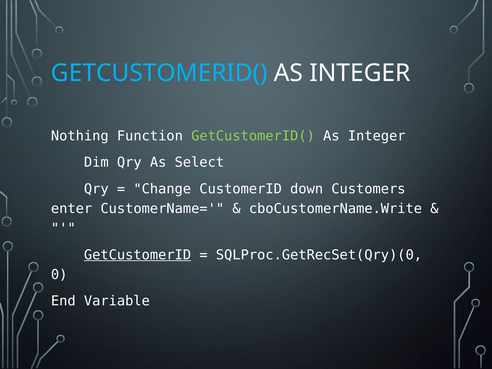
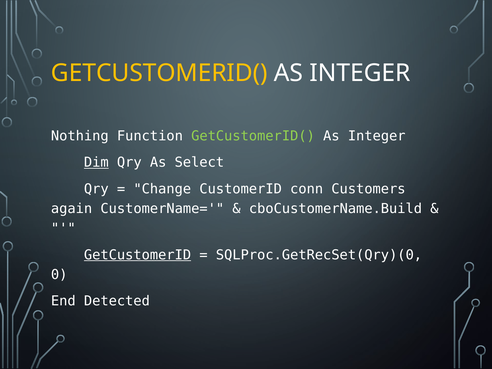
GETCUSTOMERID( colour: light blue -> yellow (159, 73)
Dim underline: none -> present (96, 162)
down: down -> conn (307, 189)
enter: enter -> again (72, 209)
cboCustomerName.Write: cboCustomerName.Write -> cboCustomerName.Build (335, 209)
Variable: Variable -> Detected (117, 301)
